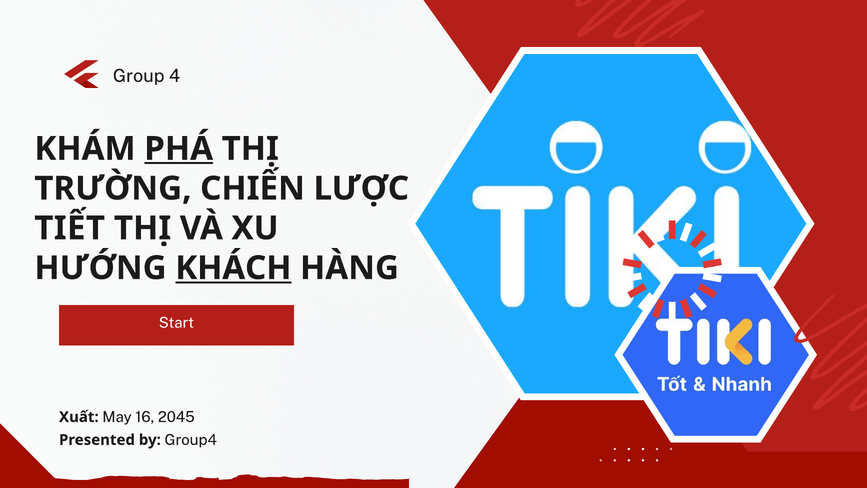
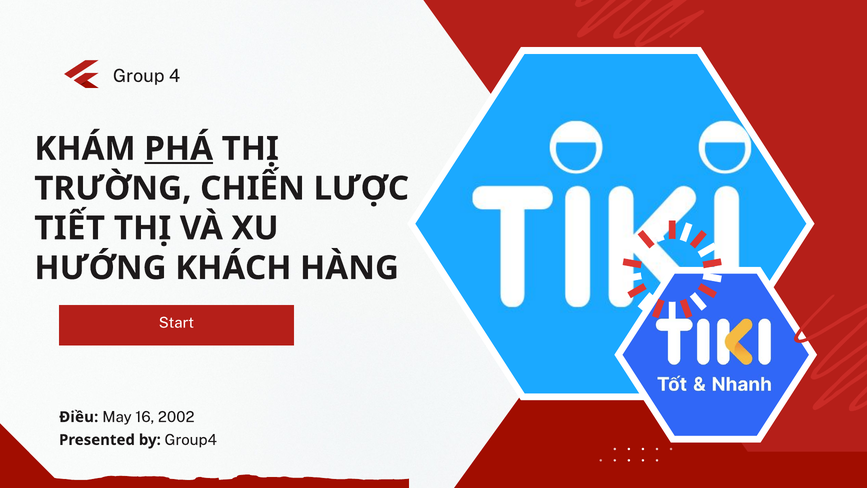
KHÁCH underline: present -> none (233, 268)
Xuất: Xuất -> Điều (79, 417)
2045: 2045 -> 2002 (176, 417)
